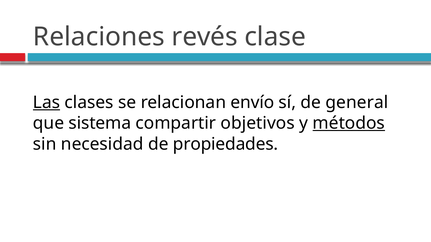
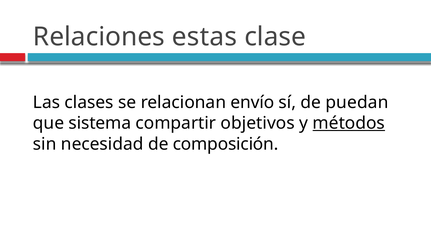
revés: revés -> estas (204, 37)
Las underline: present -> none (47, 103)
general: general -> puedan (357, 103)
propiedades: propiedades -> composición (226, 144)
